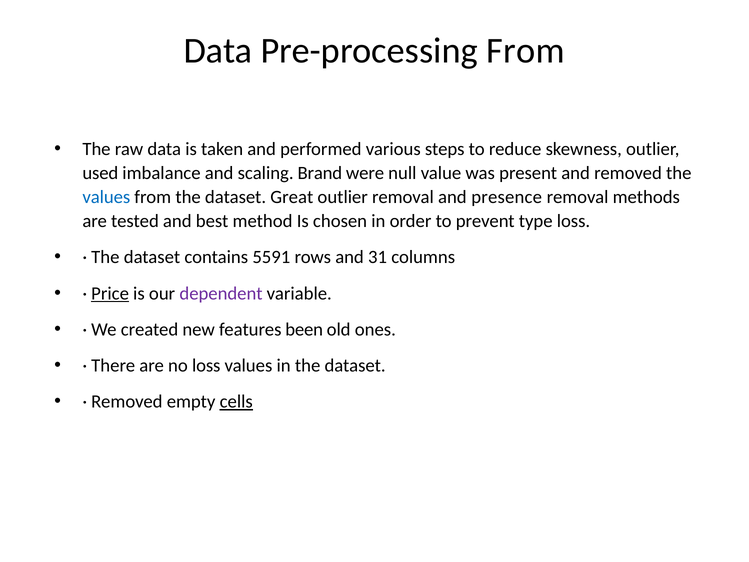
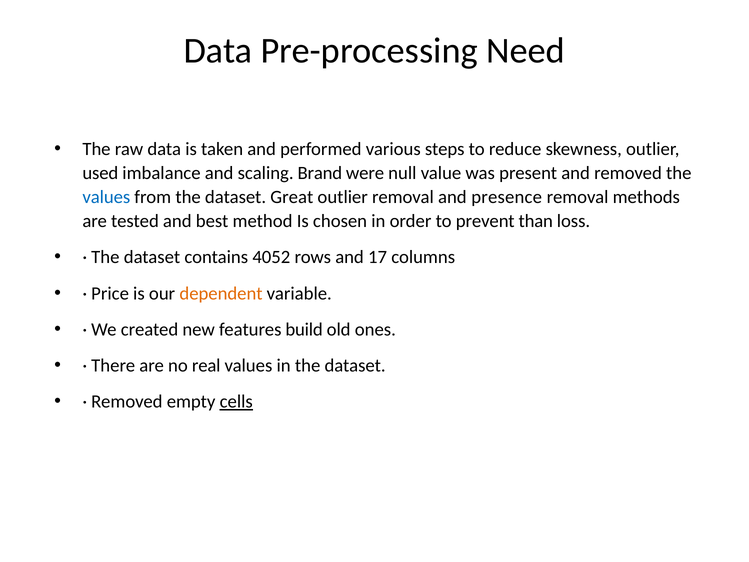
Pre-processing From: From -> Need (526, 51)
type: type -> than (536, 221)
5591: 5591 -> 4052 (271, 257)
31: 31 -> 17 (378, 257)
Price underline: present -> none (110, 293)
dependent colour: purple -> orange (221, 293)
been: been -> build (304, 329)
no loss: loss -> real (206, 365)
